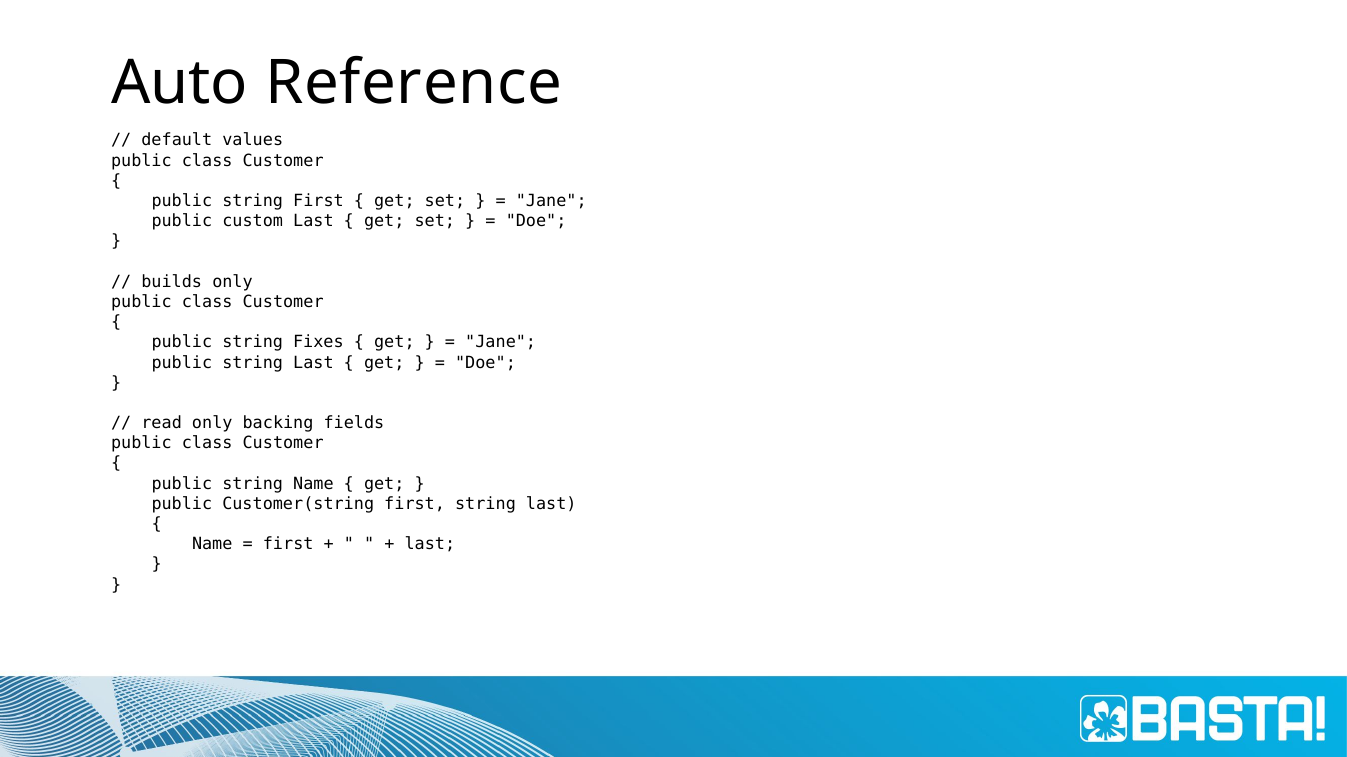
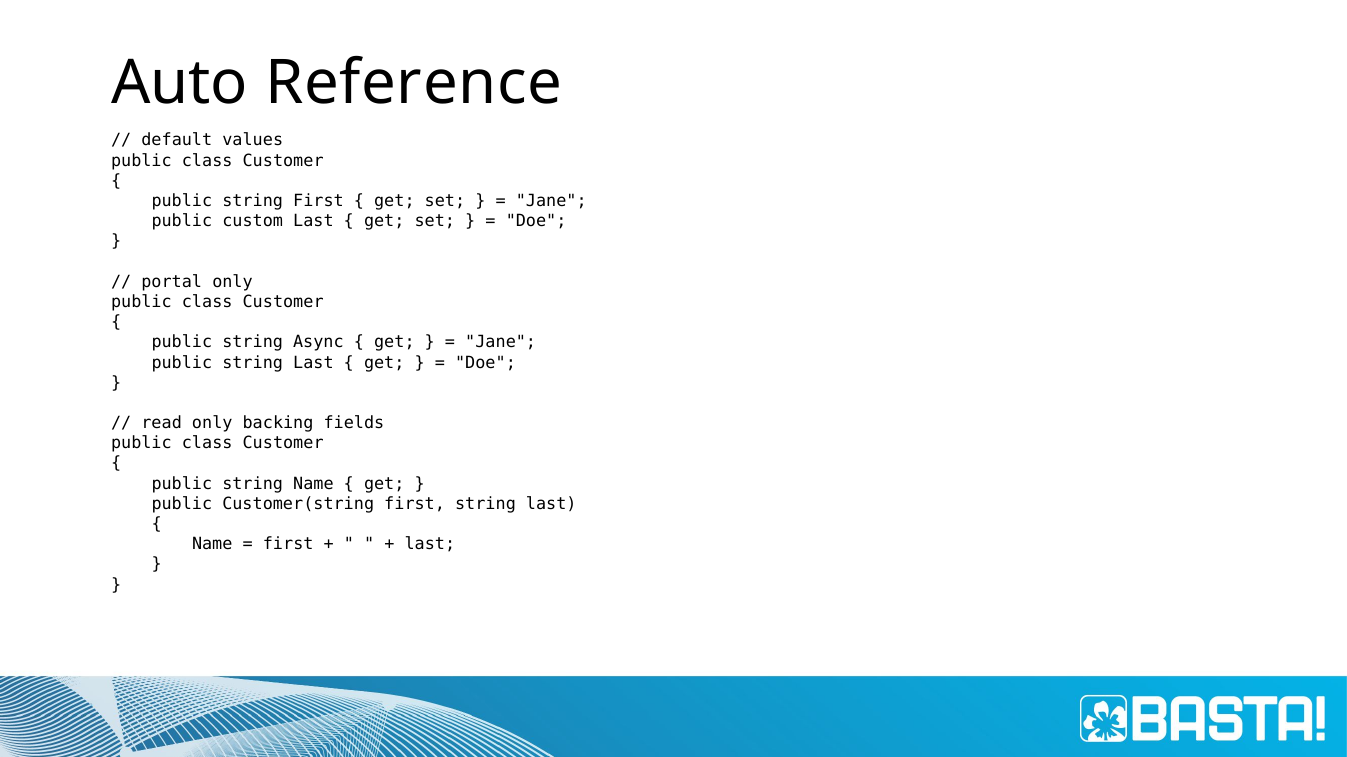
builds: builds -> portal (172, 282)
Fixes: Fixes -> Async (318, 343)
